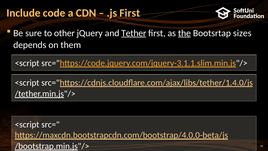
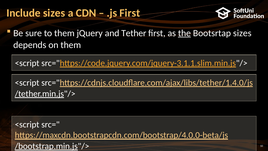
Include code: code -> sizes (54, 13)
to other: other -> them (64, 33)
Tether underline: present -> none (134, 33)
